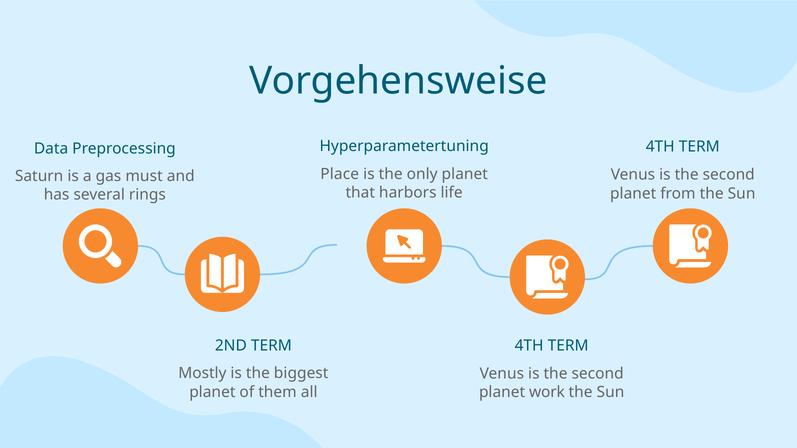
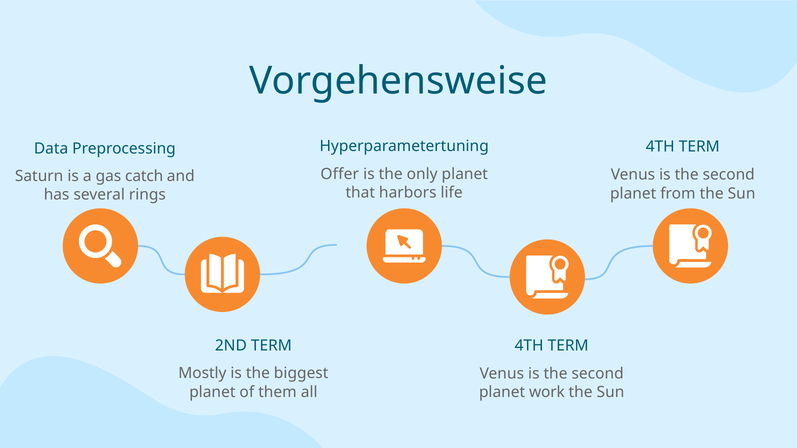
Place: Place -> Offer (340, 174)
must: must -> catch (144, 176)
